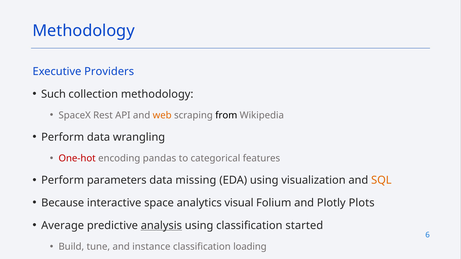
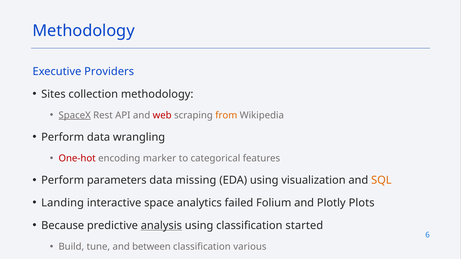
Such: Such -> Sites (53, 94)
SpaceX underline: none -> present (75, 115)
web colour: orange -> red (162, 115)
from colour: black -> orange (226, 115)
pandas: pandas -> marker (160, 159)
Because: Because -> Landing (63, 203)
visual: visual -> failed (239, 203)
Average: Average -> Because (63, 226)
instance: instance -> between (151, 247)
loading: loading -> various (250, 247)
